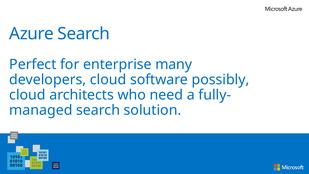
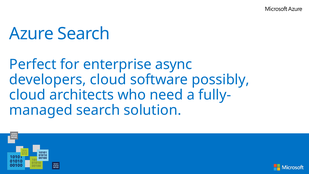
many: many -> async (174, 64)
